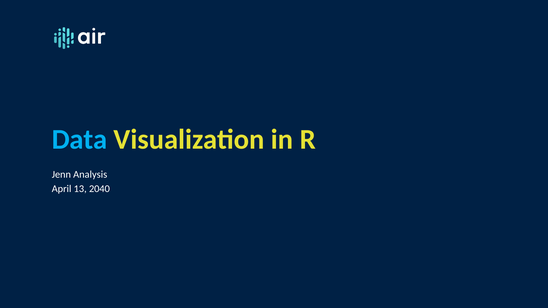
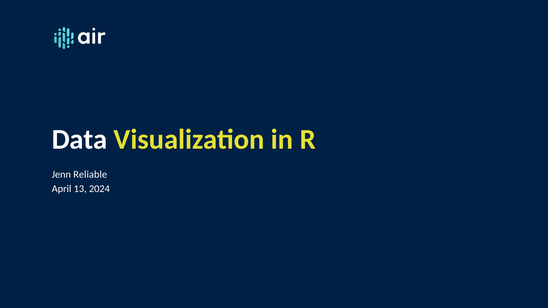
Data colour: light blue -> white (80, 139)
Analysis: Analysis -> Reliable (90, 175)
2040: 2040 -> 2024 (99, 189)
